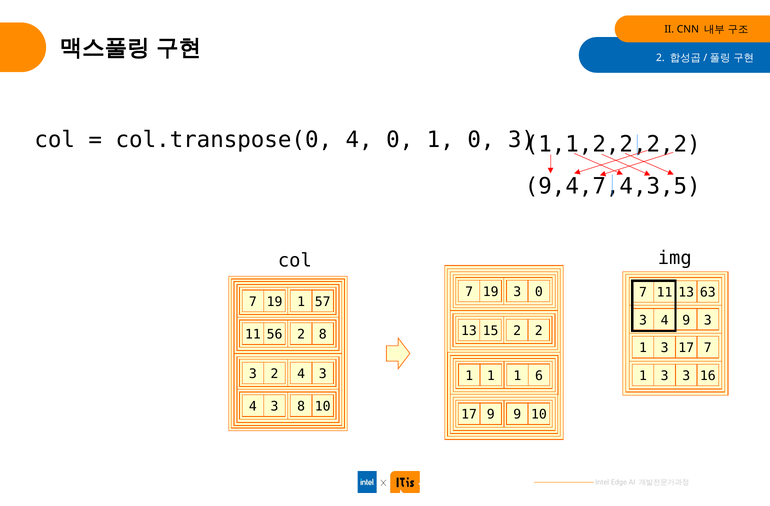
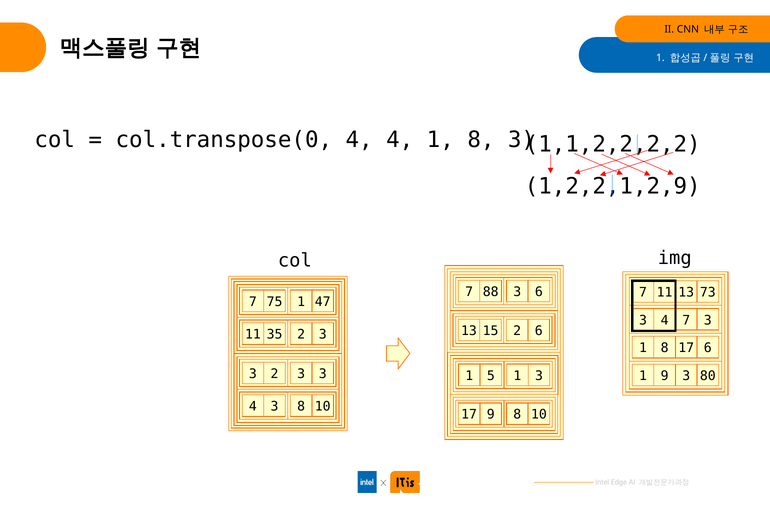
2: 2 -> 1 (660, 58)
4 0: 0 -> 4 (400, 140)
0: 0 -> 8 (481, 140)
9,4,7,4,3,5: 9,4,7,4,3,5 -> 1,2,2,1,2,9 (613, 186)
19: 19 -> 88 (491, 292)
3 0: 0 -> 6 (539, 292)
63: 63 -> 73 (708, 292)
19: 19 -> 75 (275, 302)
57: 57 -> 47 (323, 302)
4 9: 9 -> 7 (686, 320)
2 2: 2 -> 6 (539, 331)
56: 56 -> 35 (275, 334)
8: 8 -> 3 (323, 334)
3: 3 -> 8 (665, 348)
17 7: 7 -> 6 (708, 348)
3 2 4: 4 -> 3 (301, 374)
1: 1 -> 5 (491, 376)
1 6: 6 -> 3 (539, 376)
3: 3 -> 9 (665, 376)
16: 16 -> 80 (708, 376)
9 9: 9 -> 8 (517, 414)
